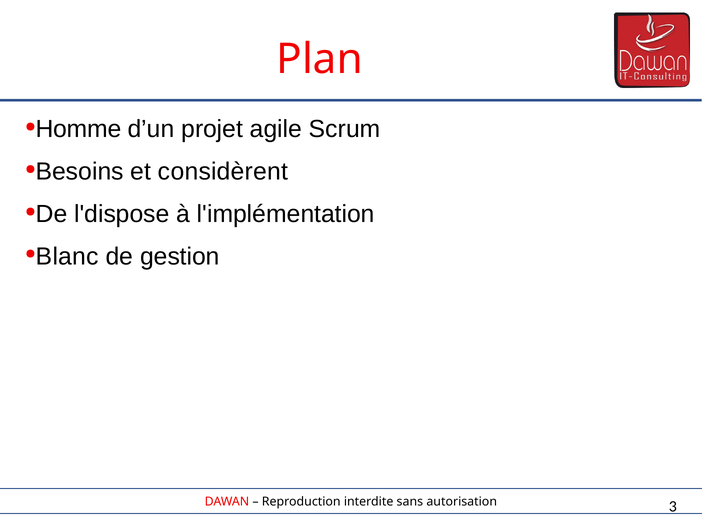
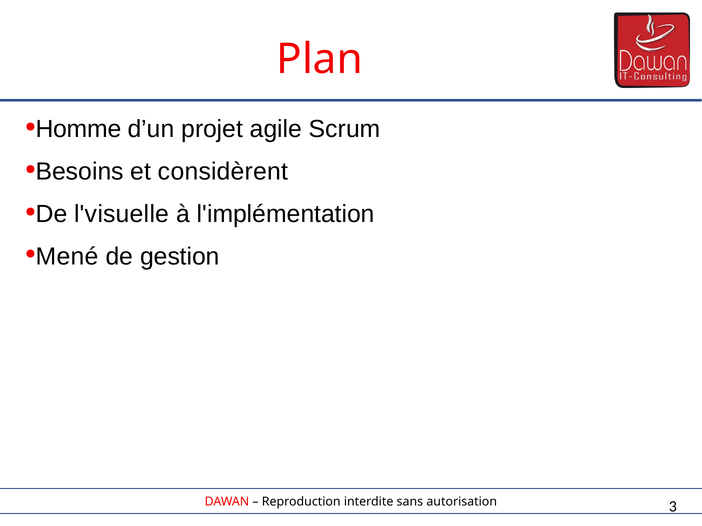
l'dispose: l'dispose -> l'visuelle (122, 214)
Blanc: Blanc -> Mené (67, 257)
